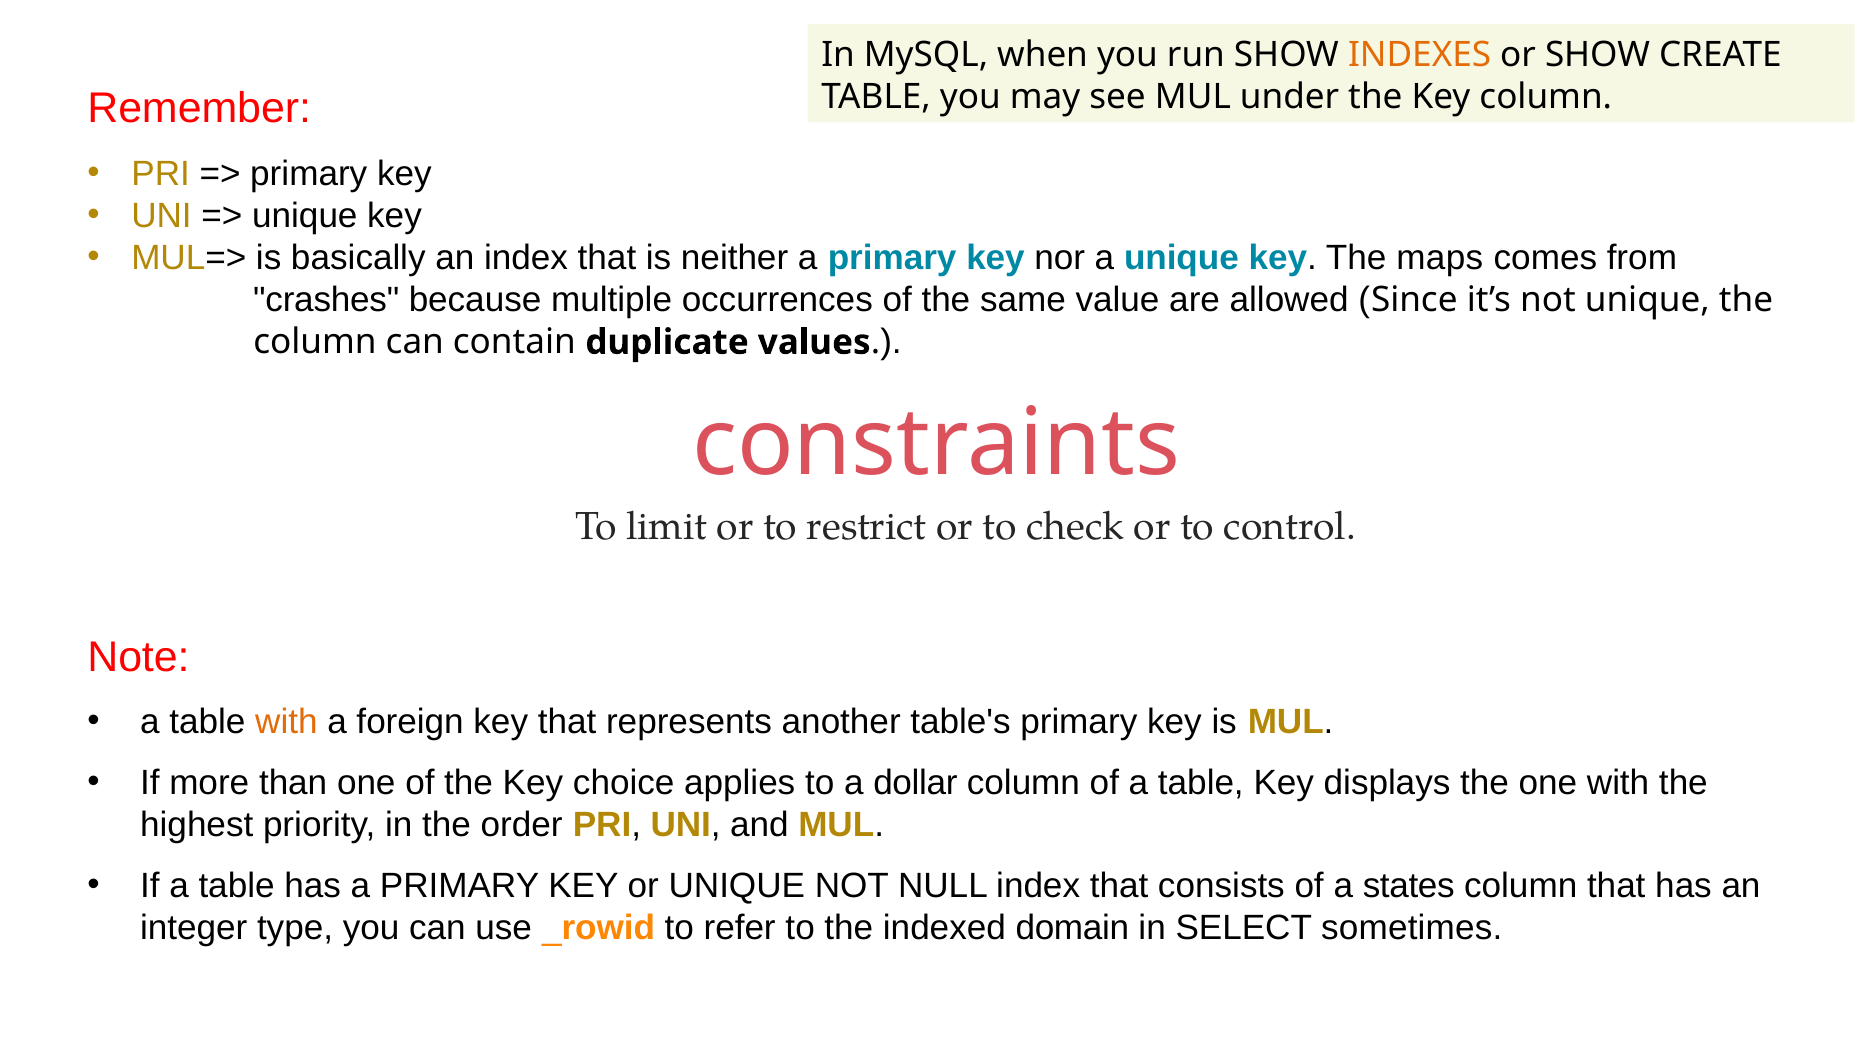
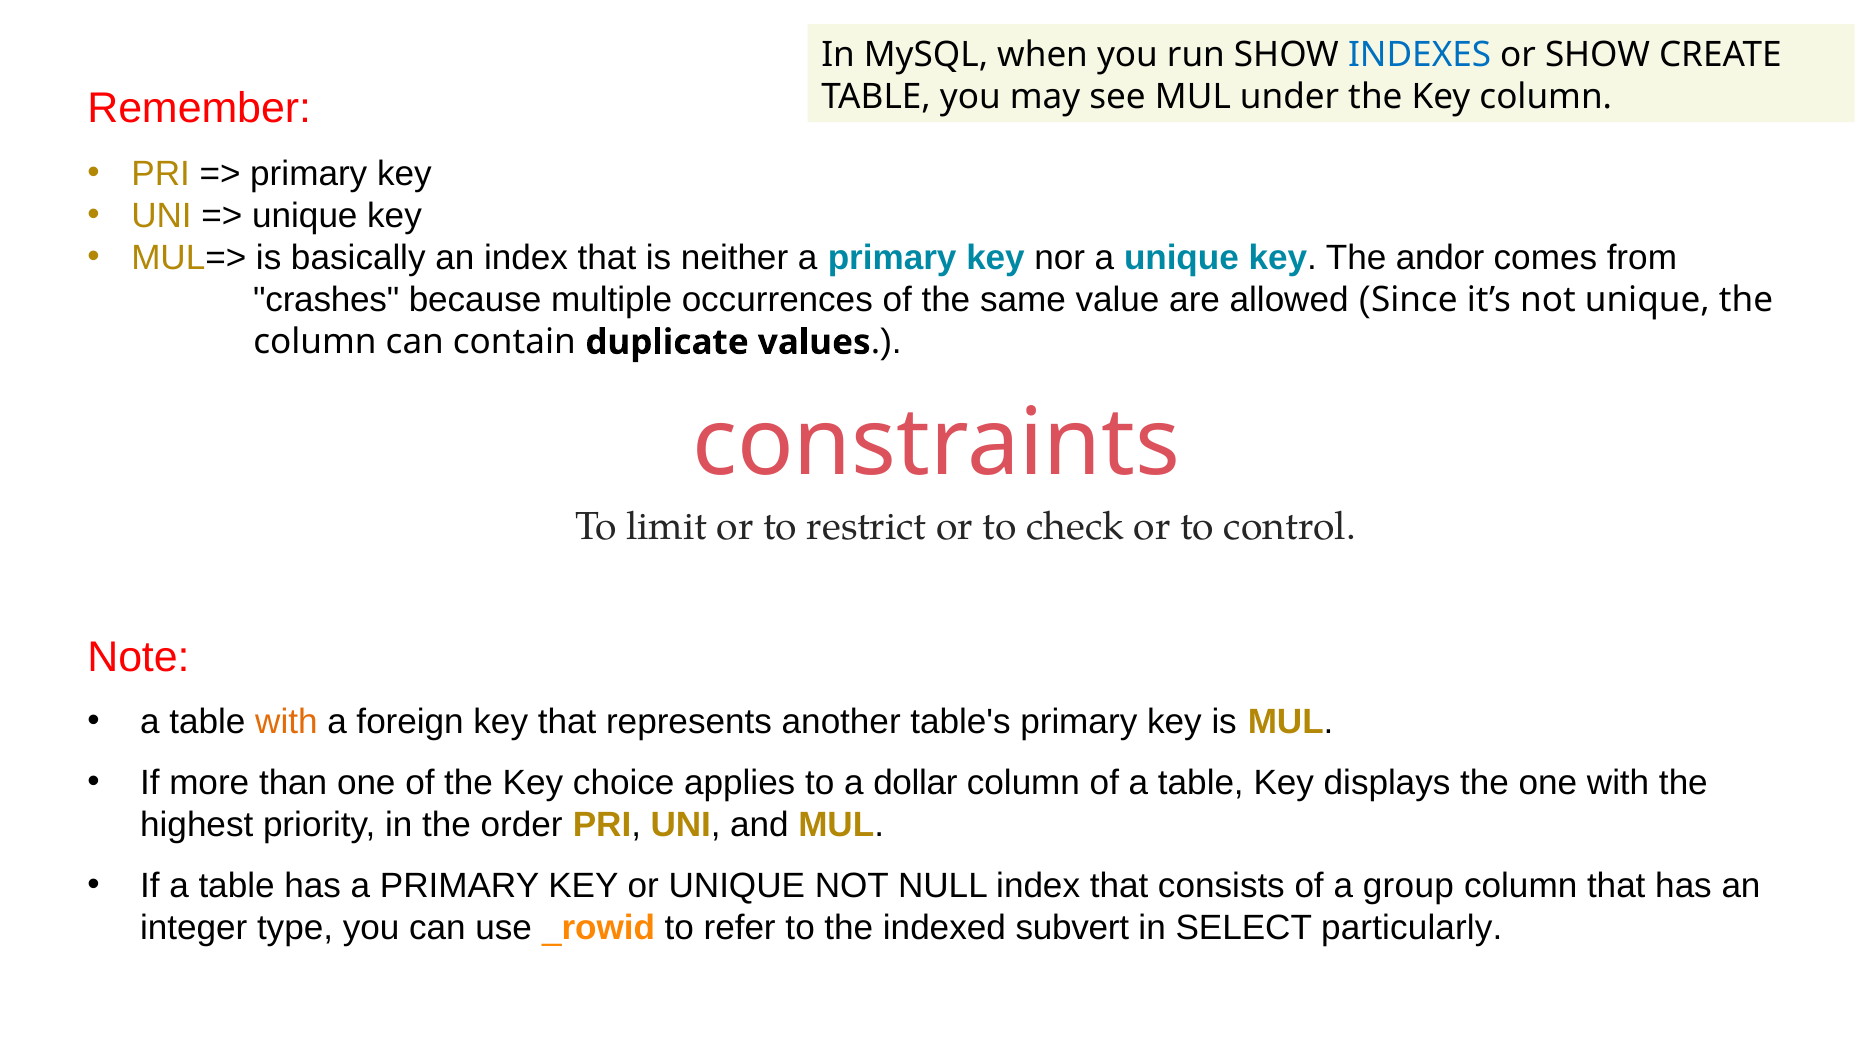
INDEXES colour: orange -> blue (1420, 55)
maps: maps -> andor (1440, 258)
states: states -> group (1408, 886)
domain: domain -> subvert (1072, 928)
sometimes: sometimes -> particularly (1412, 928)
